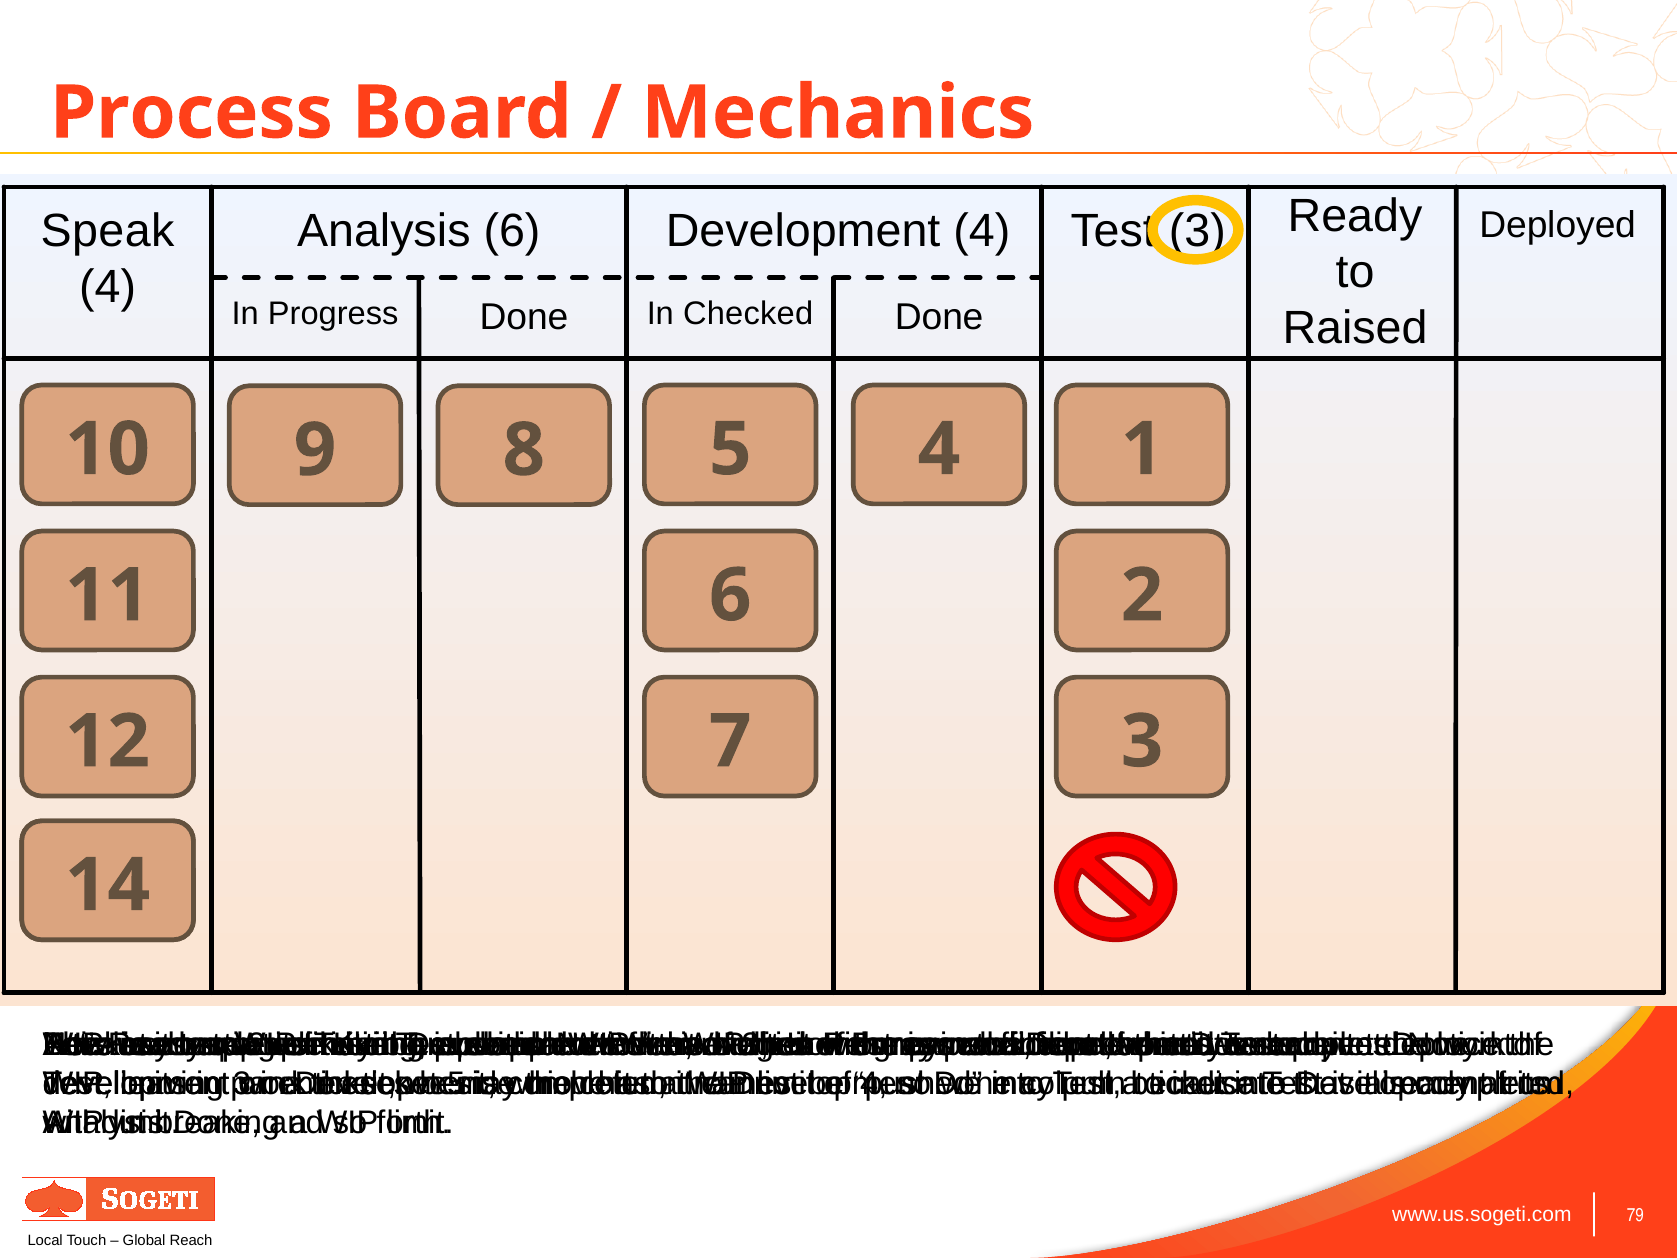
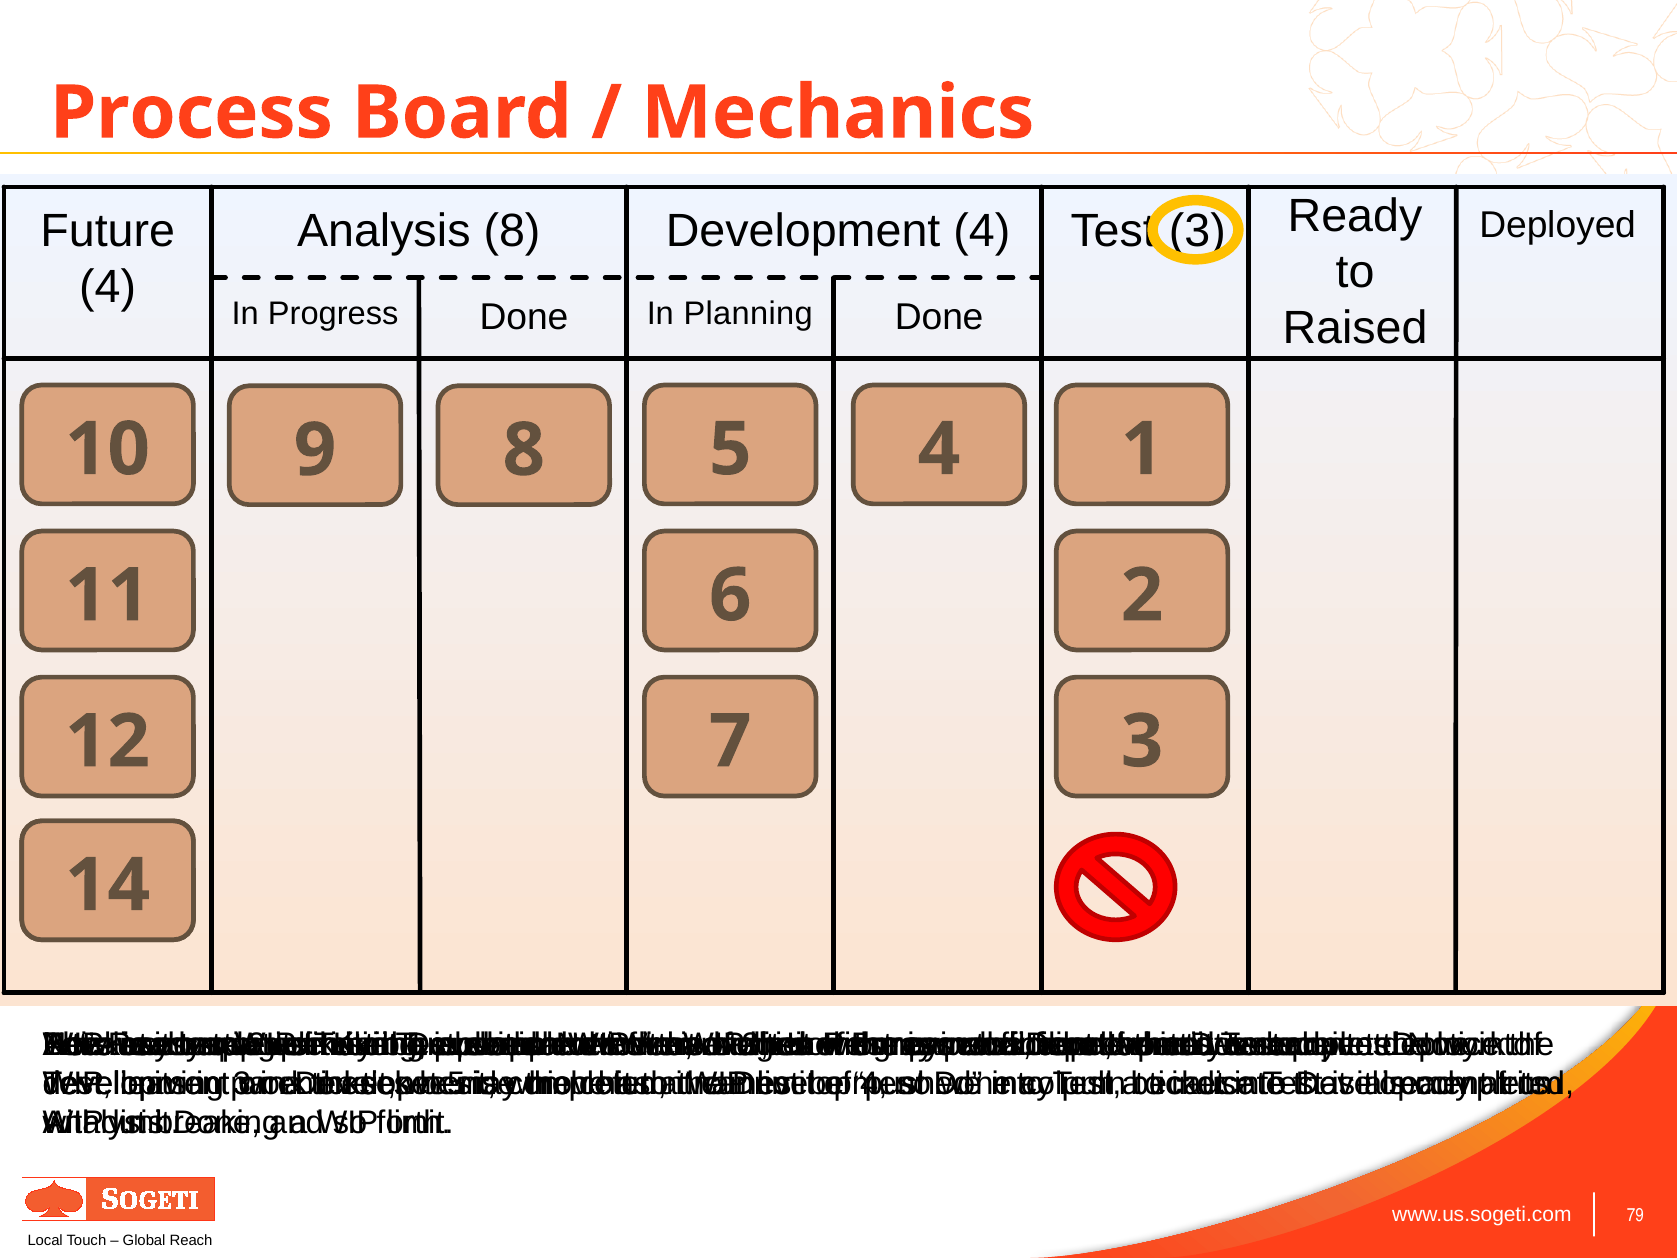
Speak: Speak -> Future (108, 231)
Analysis 6: 6 -> 8 (512, 231)
Checked: Checked -> Planning (748, 314)
